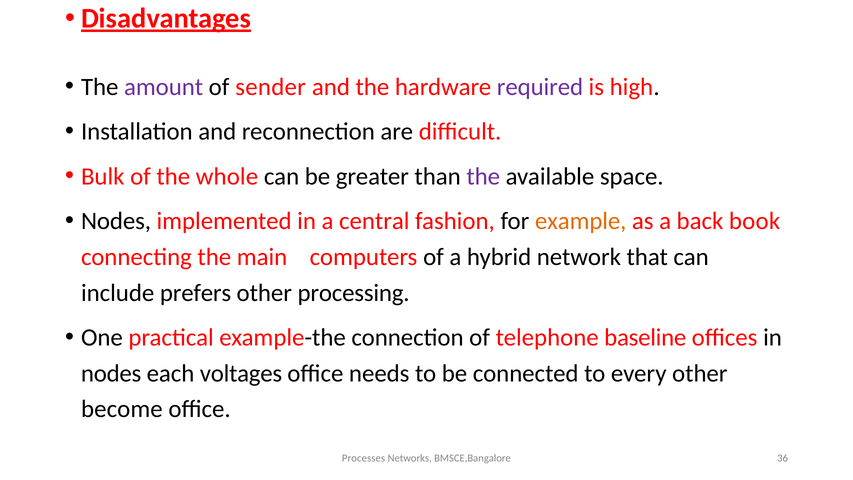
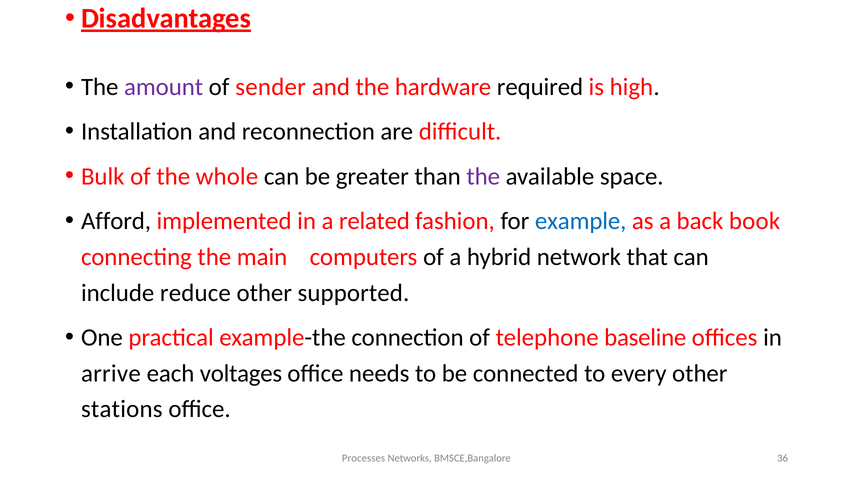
required colour: purple -> black (540, 87)
Nodes: Nodes -> Afford (116, 221)
central: central -> related (374, 221)
example colour: orange -> blue (581, 221)
prefers: prefers -> reduce (195, 293)
processing: processing -> supported (353, 293)
nodes: nodes -> arrive (111, 373)
become: become -> stations (122, 409)
